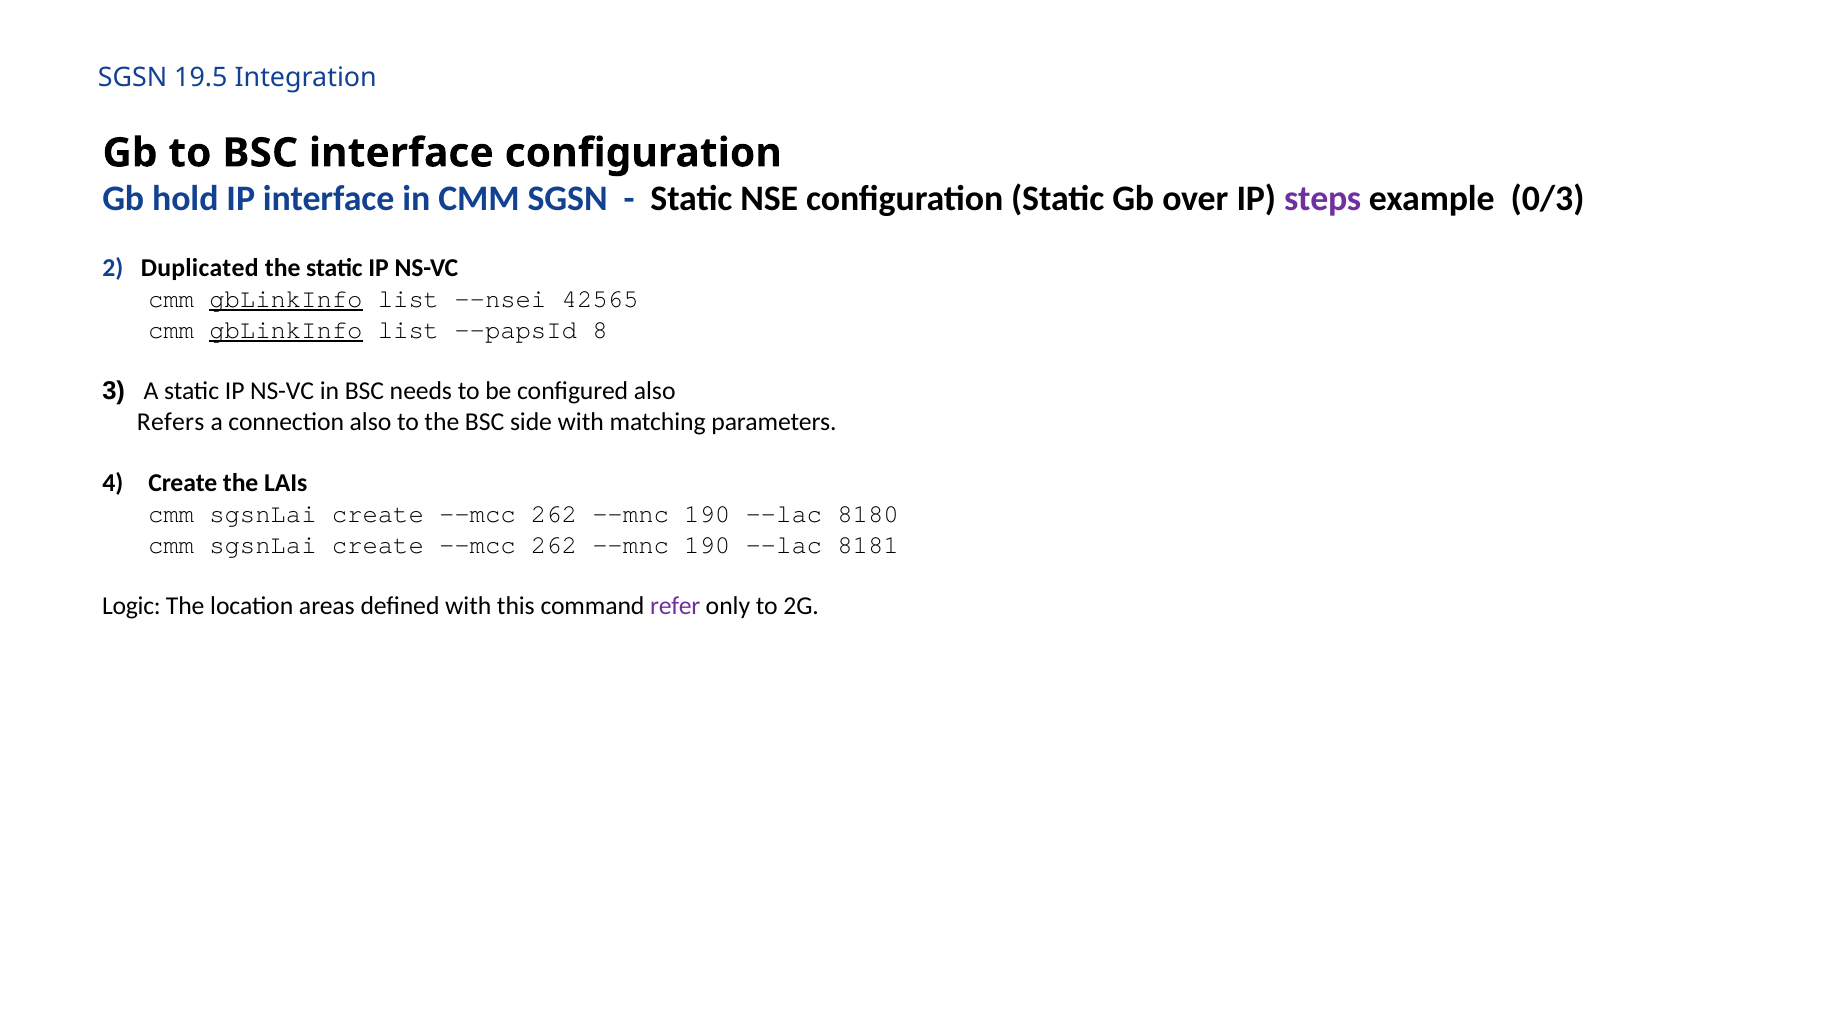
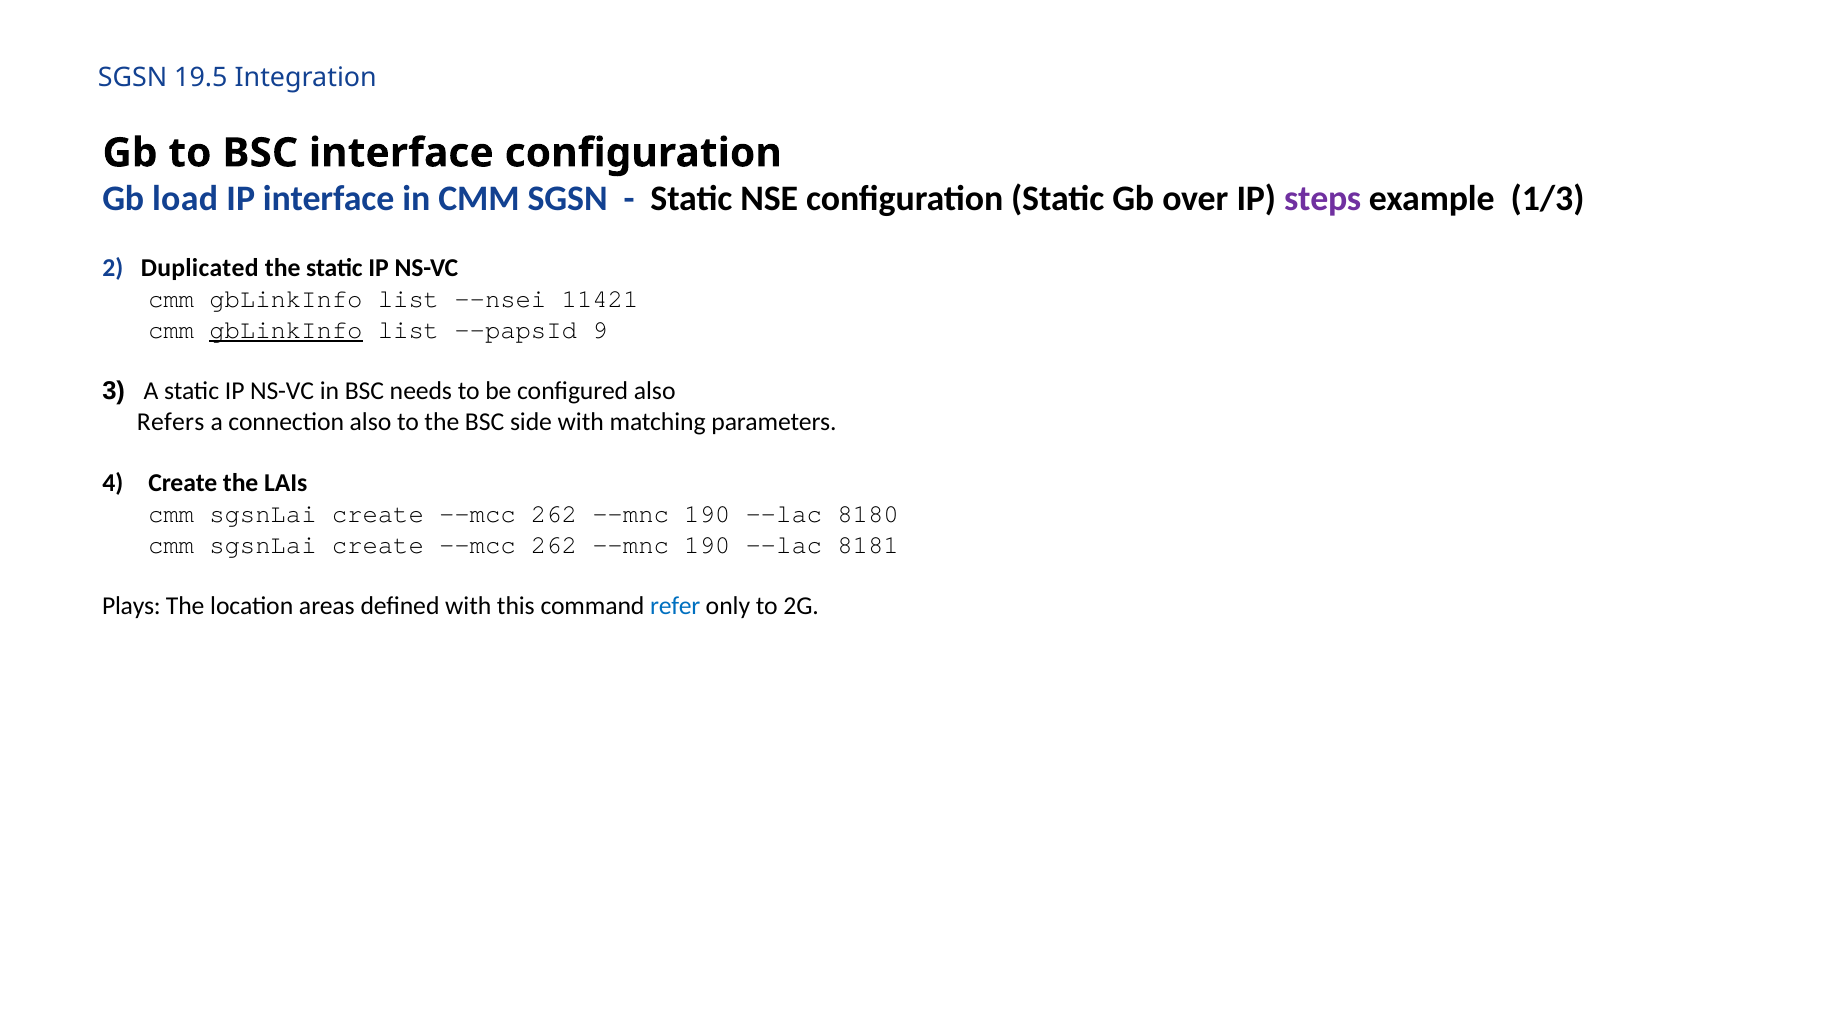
hold: hold -> load (185, 199)
0/3: 0/3 -> 1/3 (1548, 199)
gbLinkInfo underline: present -> none (286, 299)
42565: 42565 -> 11421 (600, 299)
8: 8 -> 9 (600, 330)
Logic: Logic -> Plays (131, 606)
refer colour: purple -> blue (675, 606)
